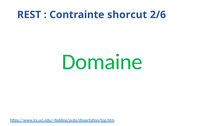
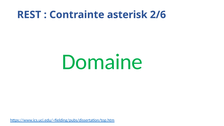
shorcut: shorcut -> asterisk (127, 15)
